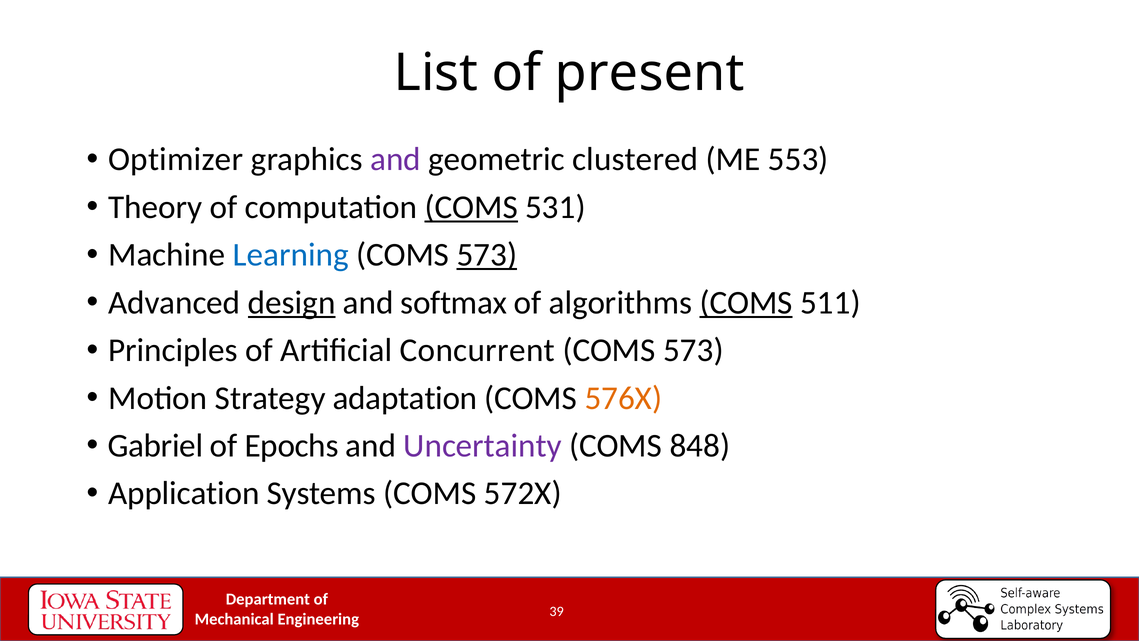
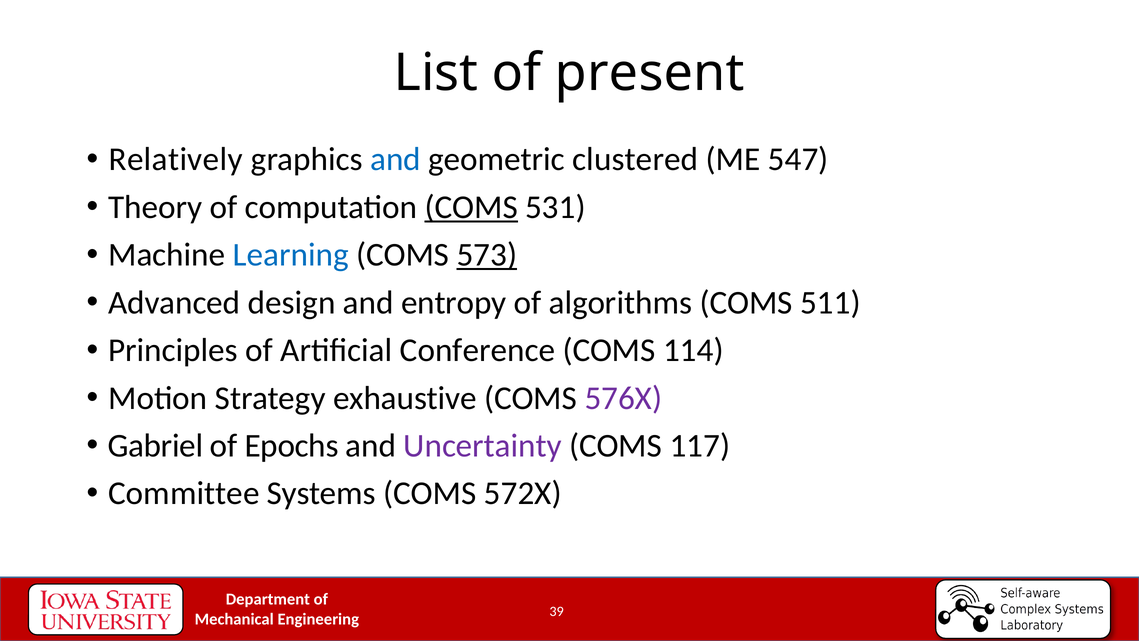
Optimizer: Optimizer -> Relatively (176, 159)
and colour: purple -> blue (395, 159)
553: 553 -> 547 (798, 159)
design underline: present -> none (292, 302)
softmax: softmax -> entropy (454, 302)
COMS underline: present -> none (746, 302)
Concurrent: Concurrent -> Conference (478, 350)
573: 573 -> 114 (693, 350)
adaptation: adaptation -> exhaustive (405, 398)
576X colour: orange -> purple (623, 398)
848: 848 -> 117 (700, 446)
Application: Application -> Committee (184, 493)
